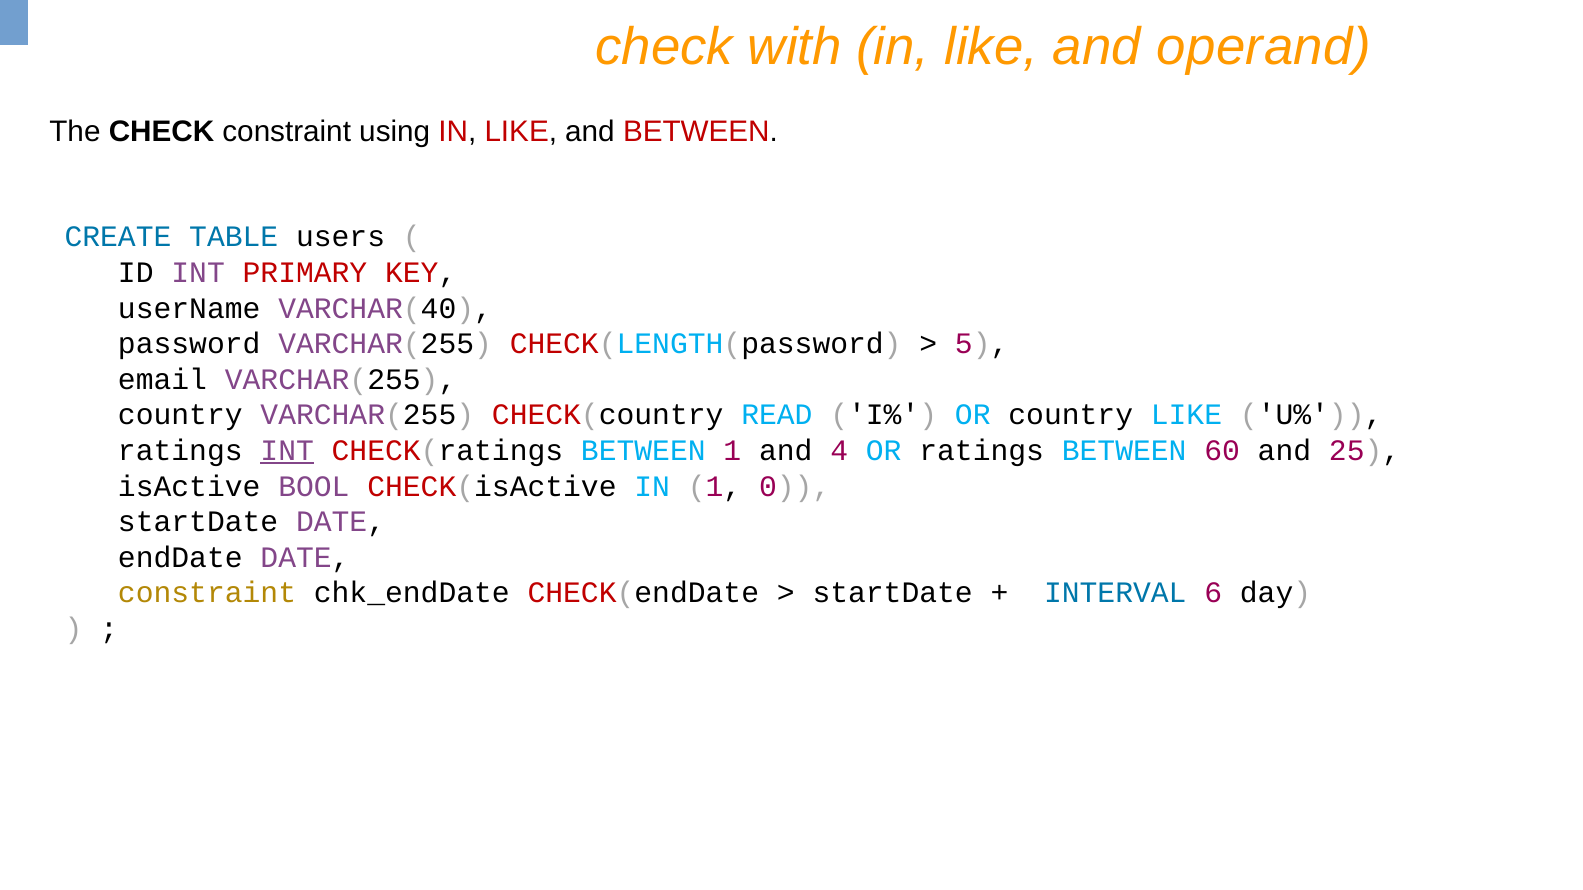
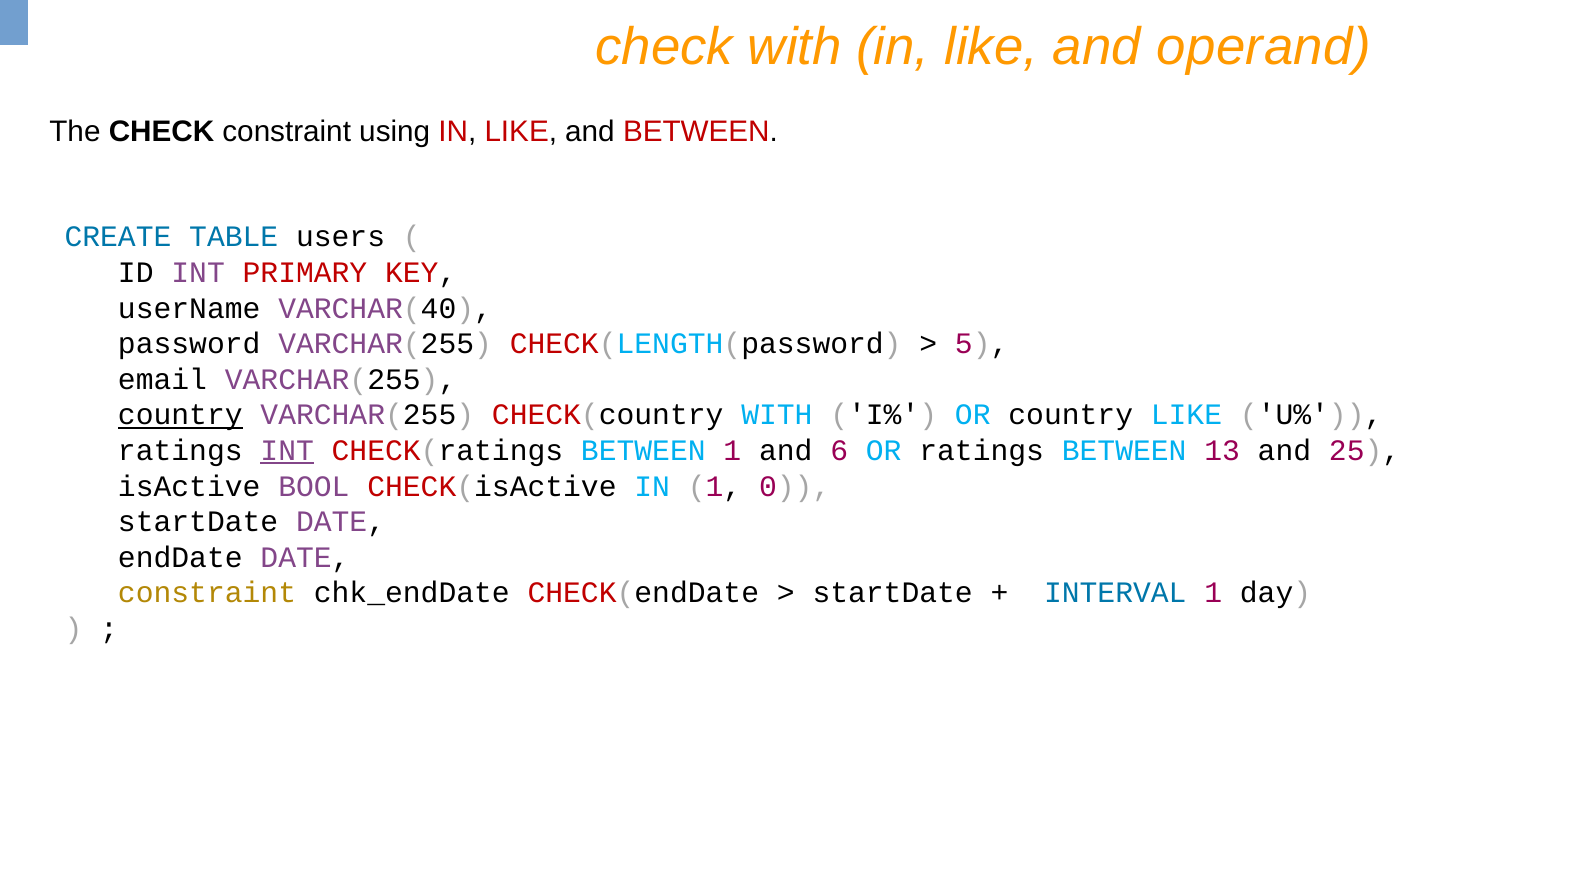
country underline: none -> present (180, 415)
CHECK(country READ: READ -> WITH (777, 415)
4: 4 -> 6 (839, 451)
60: 60 -> 13 (1222, 451)
INTERVAL 6: 6 -> 1 (1213, 593)
